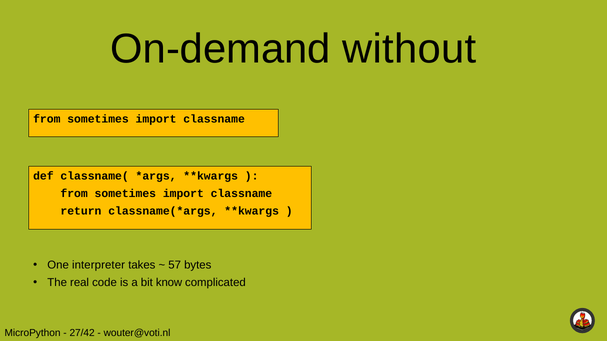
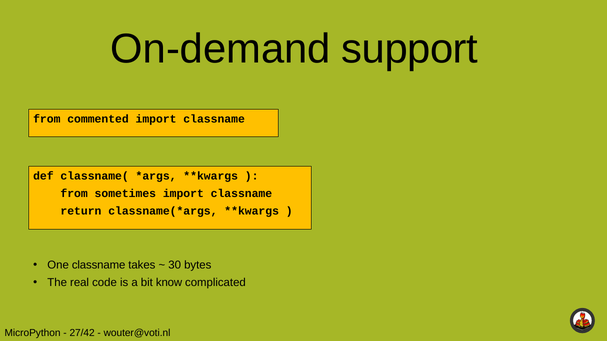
without: without -> support (410, 49)
sometimes: sometimes -> commented (98, 119)
One interpreter: interpreter -> classname (99, 265)
57: 57 -> 30 (175, 265)
